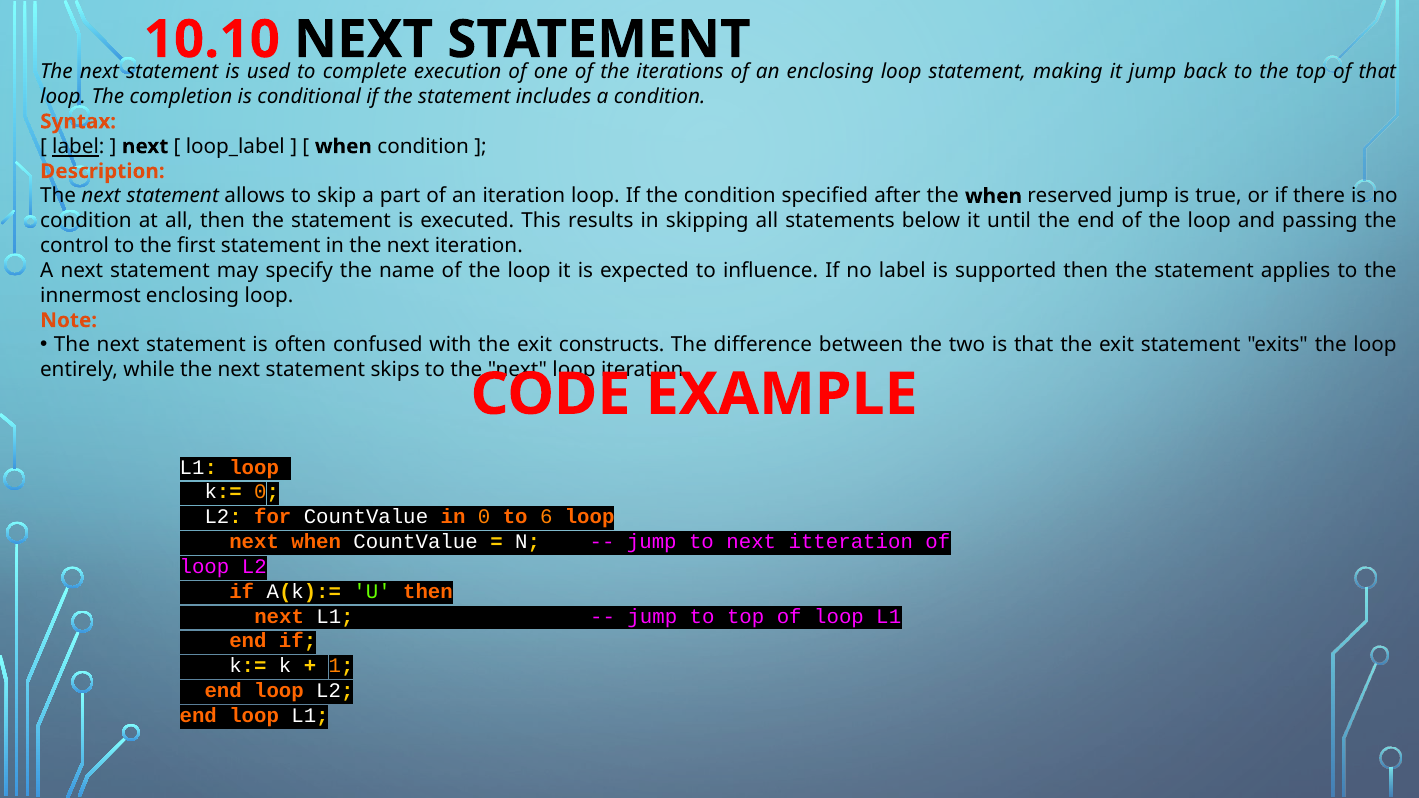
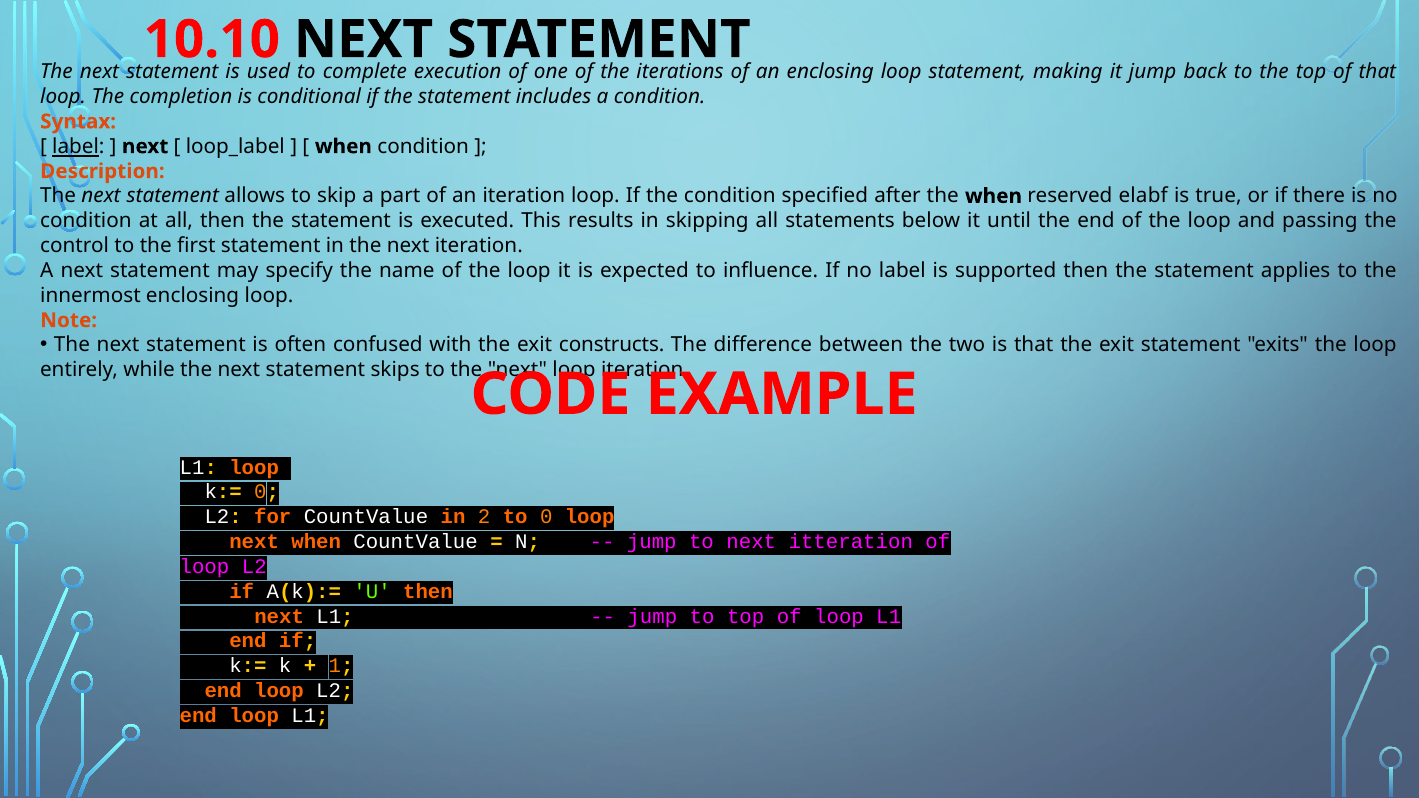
reserved jump: jump -> elabf (1143, 196)
in 0: 0 -> 2 (484, 517)
to 6: 6 -> 0 (546, 517)
